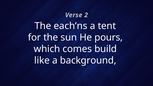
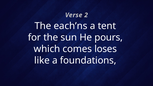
build: build -> loses (106, 49)
background: background -> foundations (88, 60)
